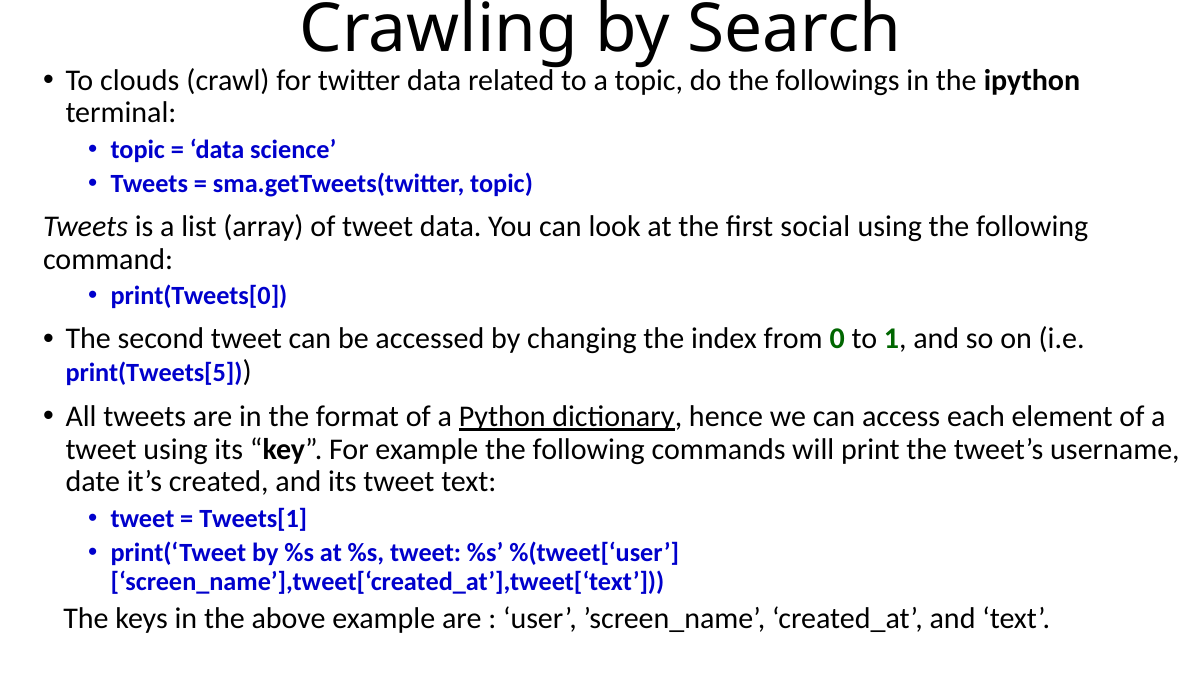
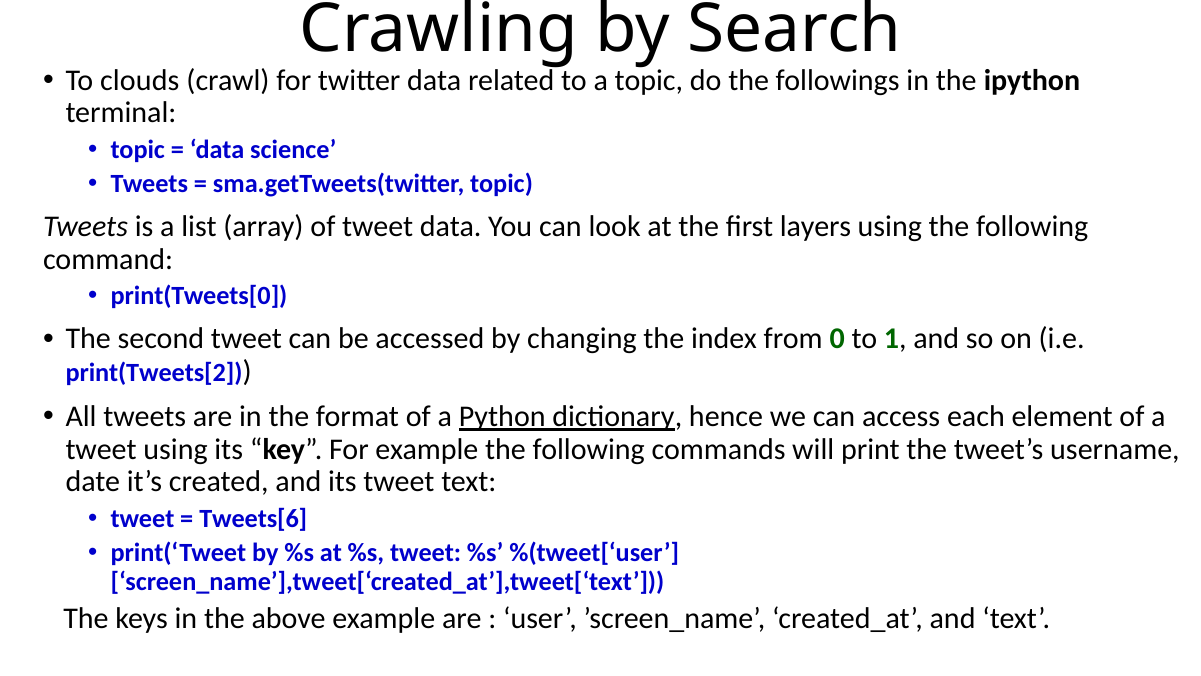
social: social -> layers (816, 227)
print(Tweets[5: print(Tweets[5 -> print(Tweets[2 (154, 372)
Tweets[1: Tweets[1 -> Tweets[6 (253, 518)
